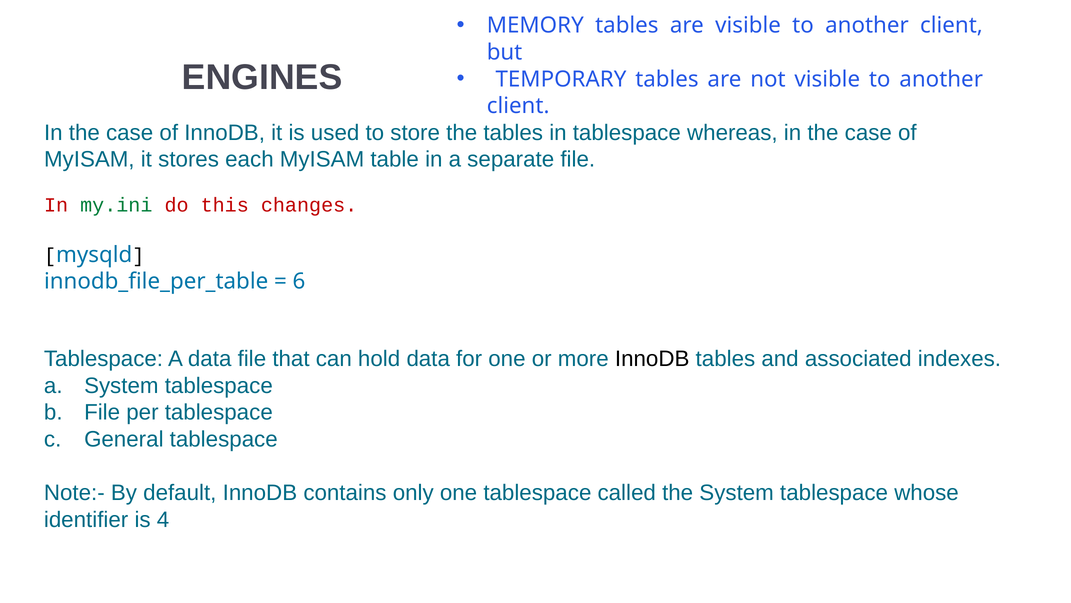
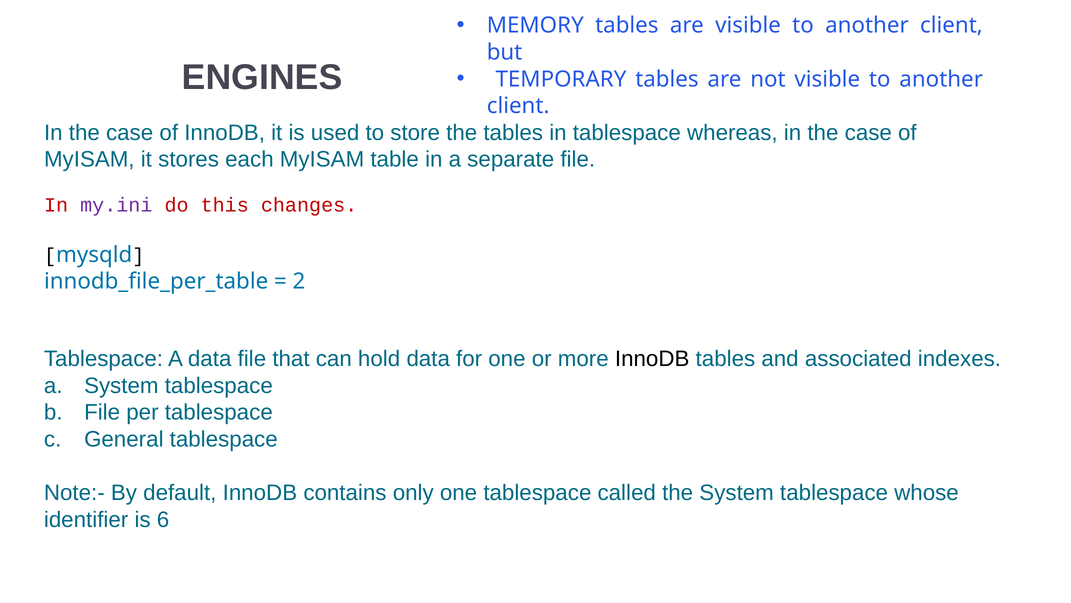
my.ini colour: green -> purple (116, 205)
6: 6 -> 2 (299, 281)
4: 4 -> 6 (163, 519)
